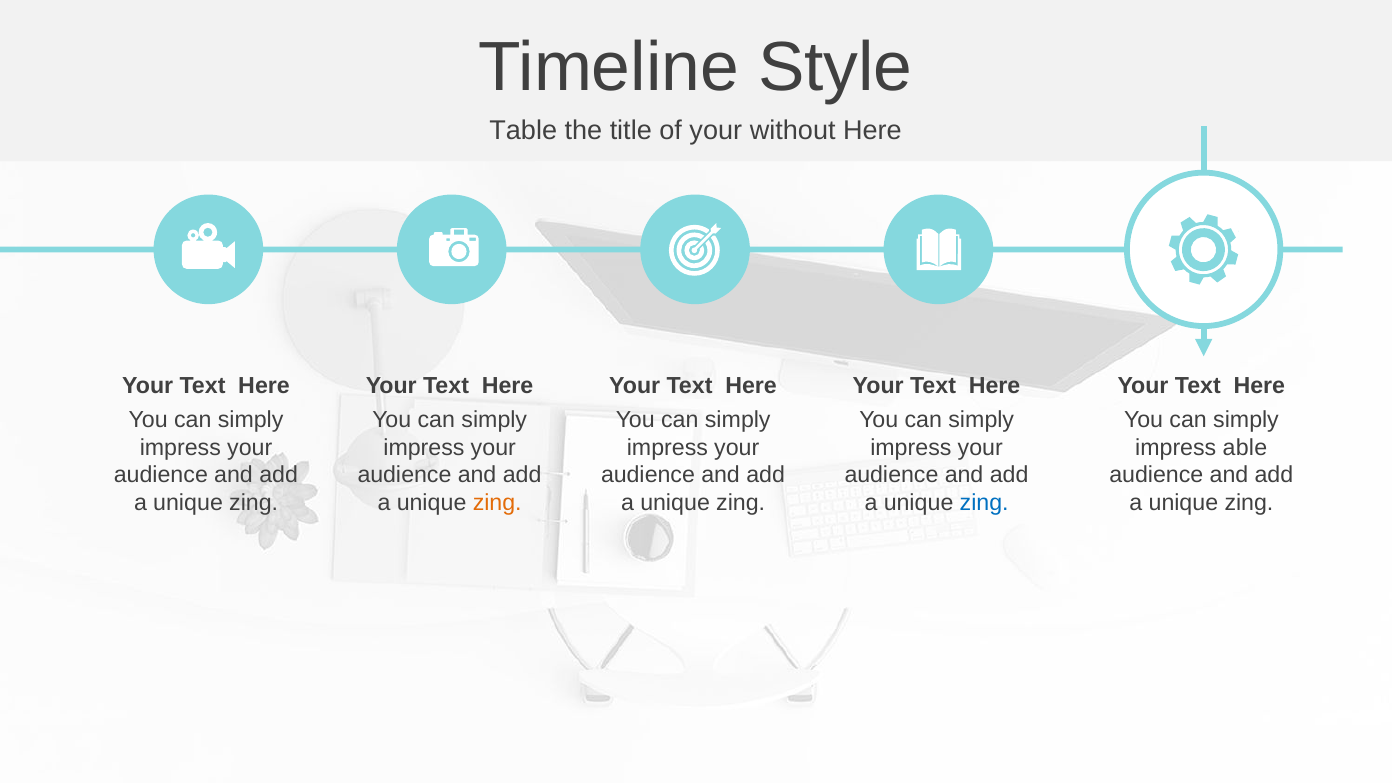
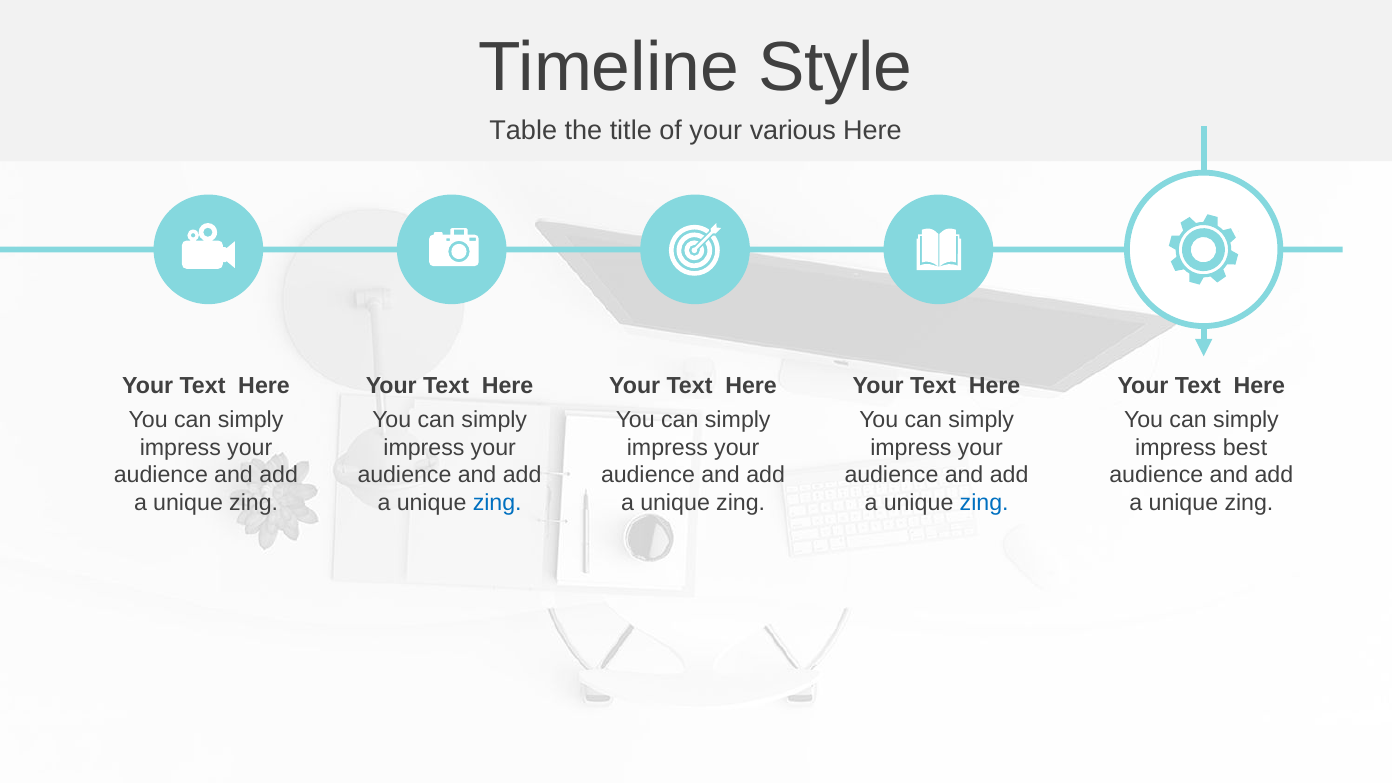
without: without -> various (793, 130)
able: able -> best (1245, 447)
zing colour: orange -> blue (497, 503)
